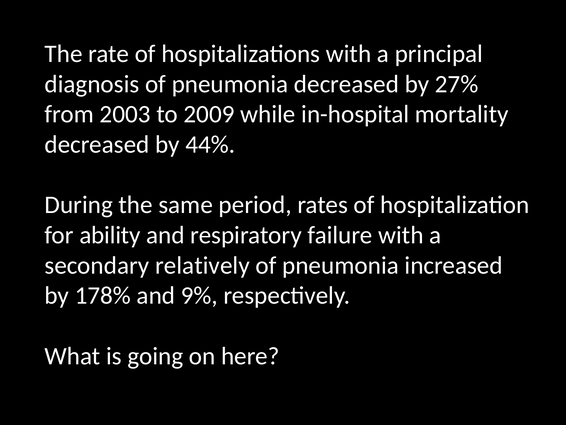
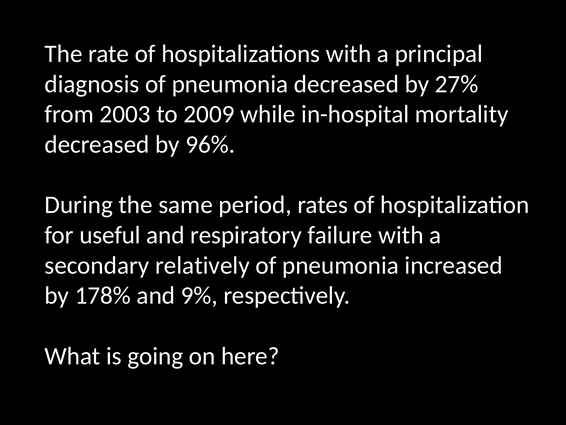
44%: 44% -> 96% (210, 144)
ability: ability -> useful (110, 235)
